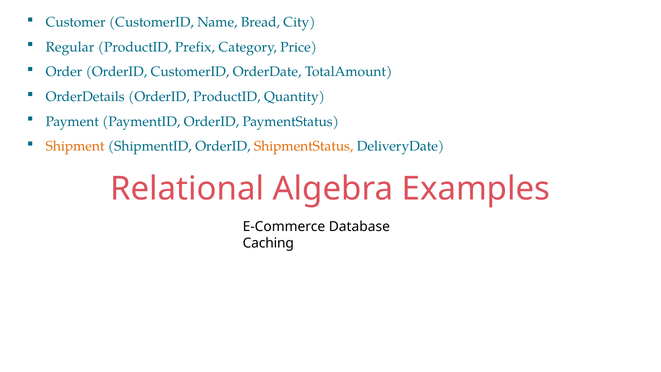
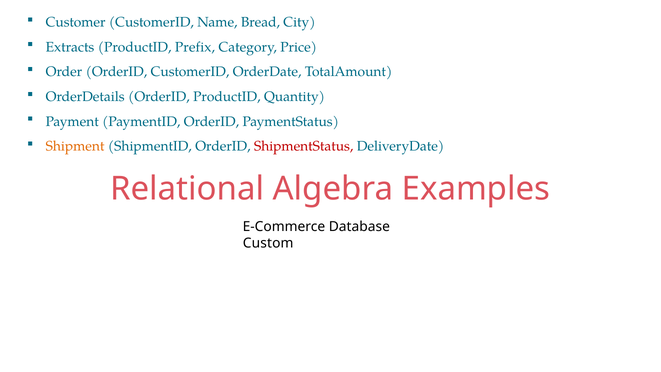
Regular: Regular -> Extracts (70, 47)
ShipmentStatus colour: orange -> red (304, 146)
Caching: Caching -> Custom (268, 243)
